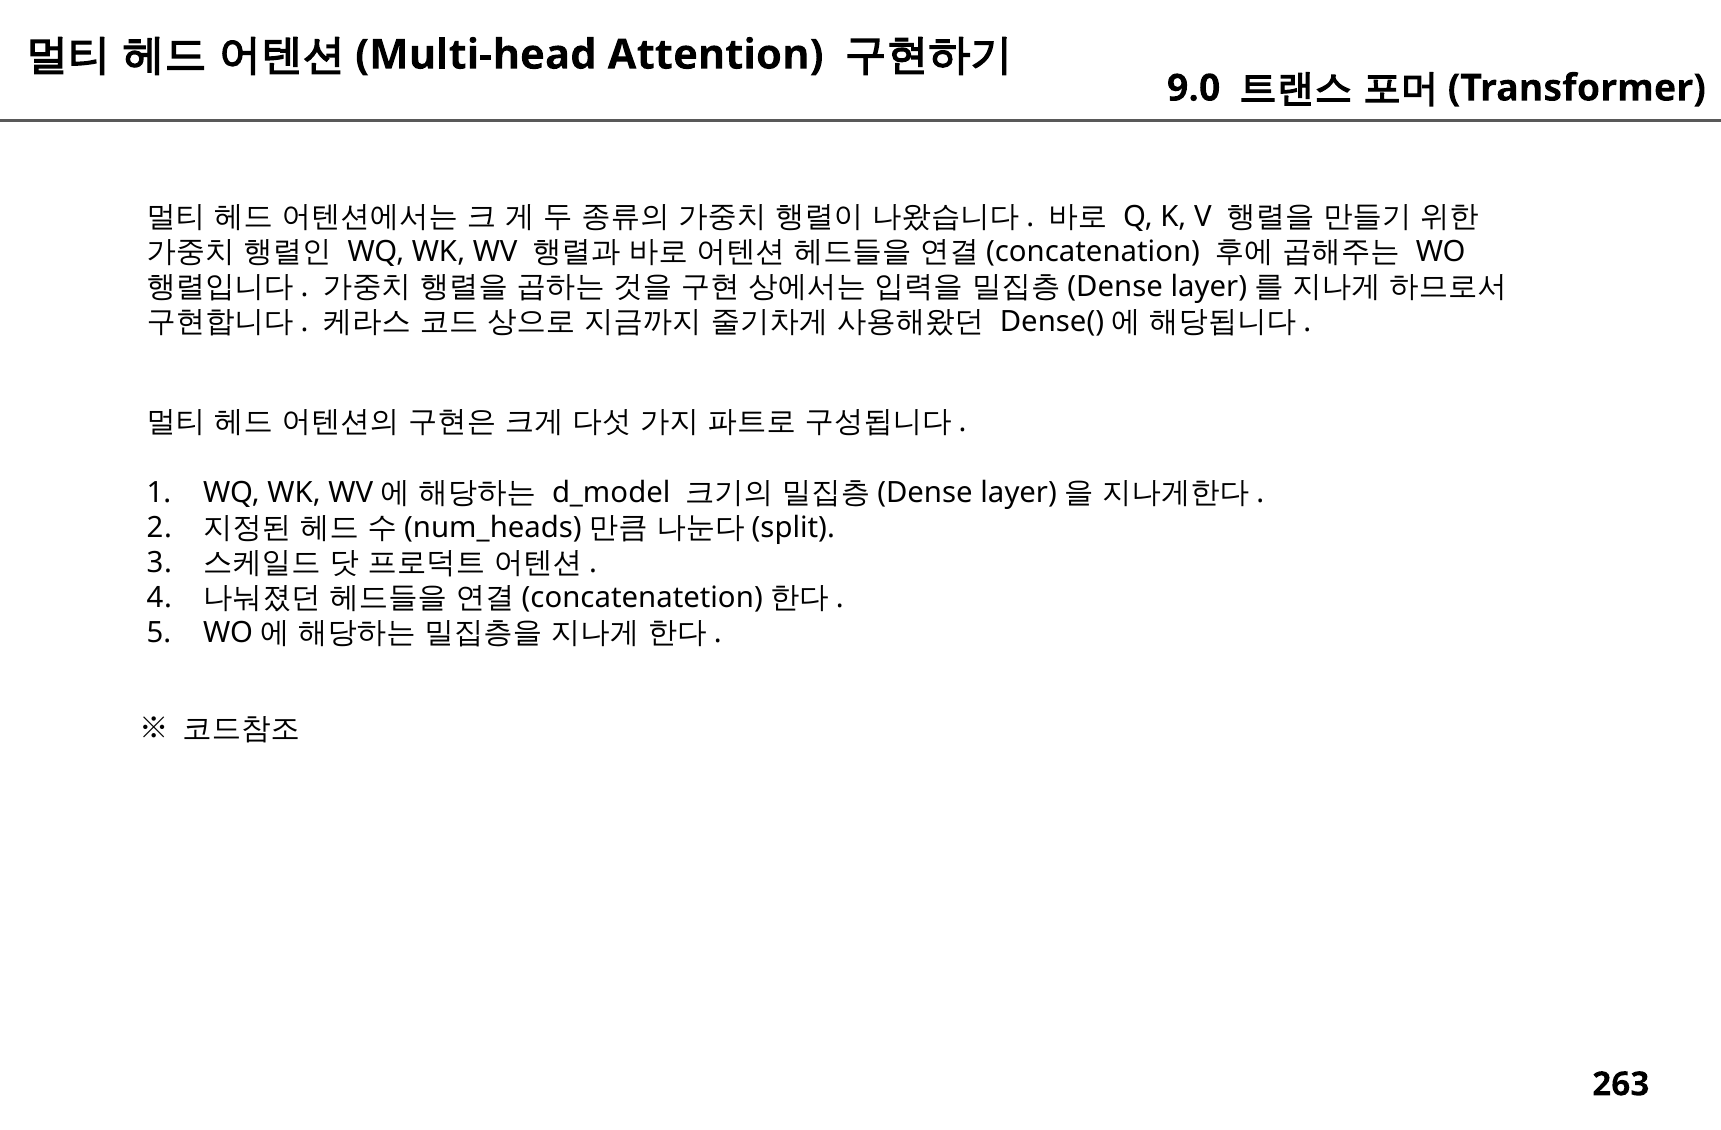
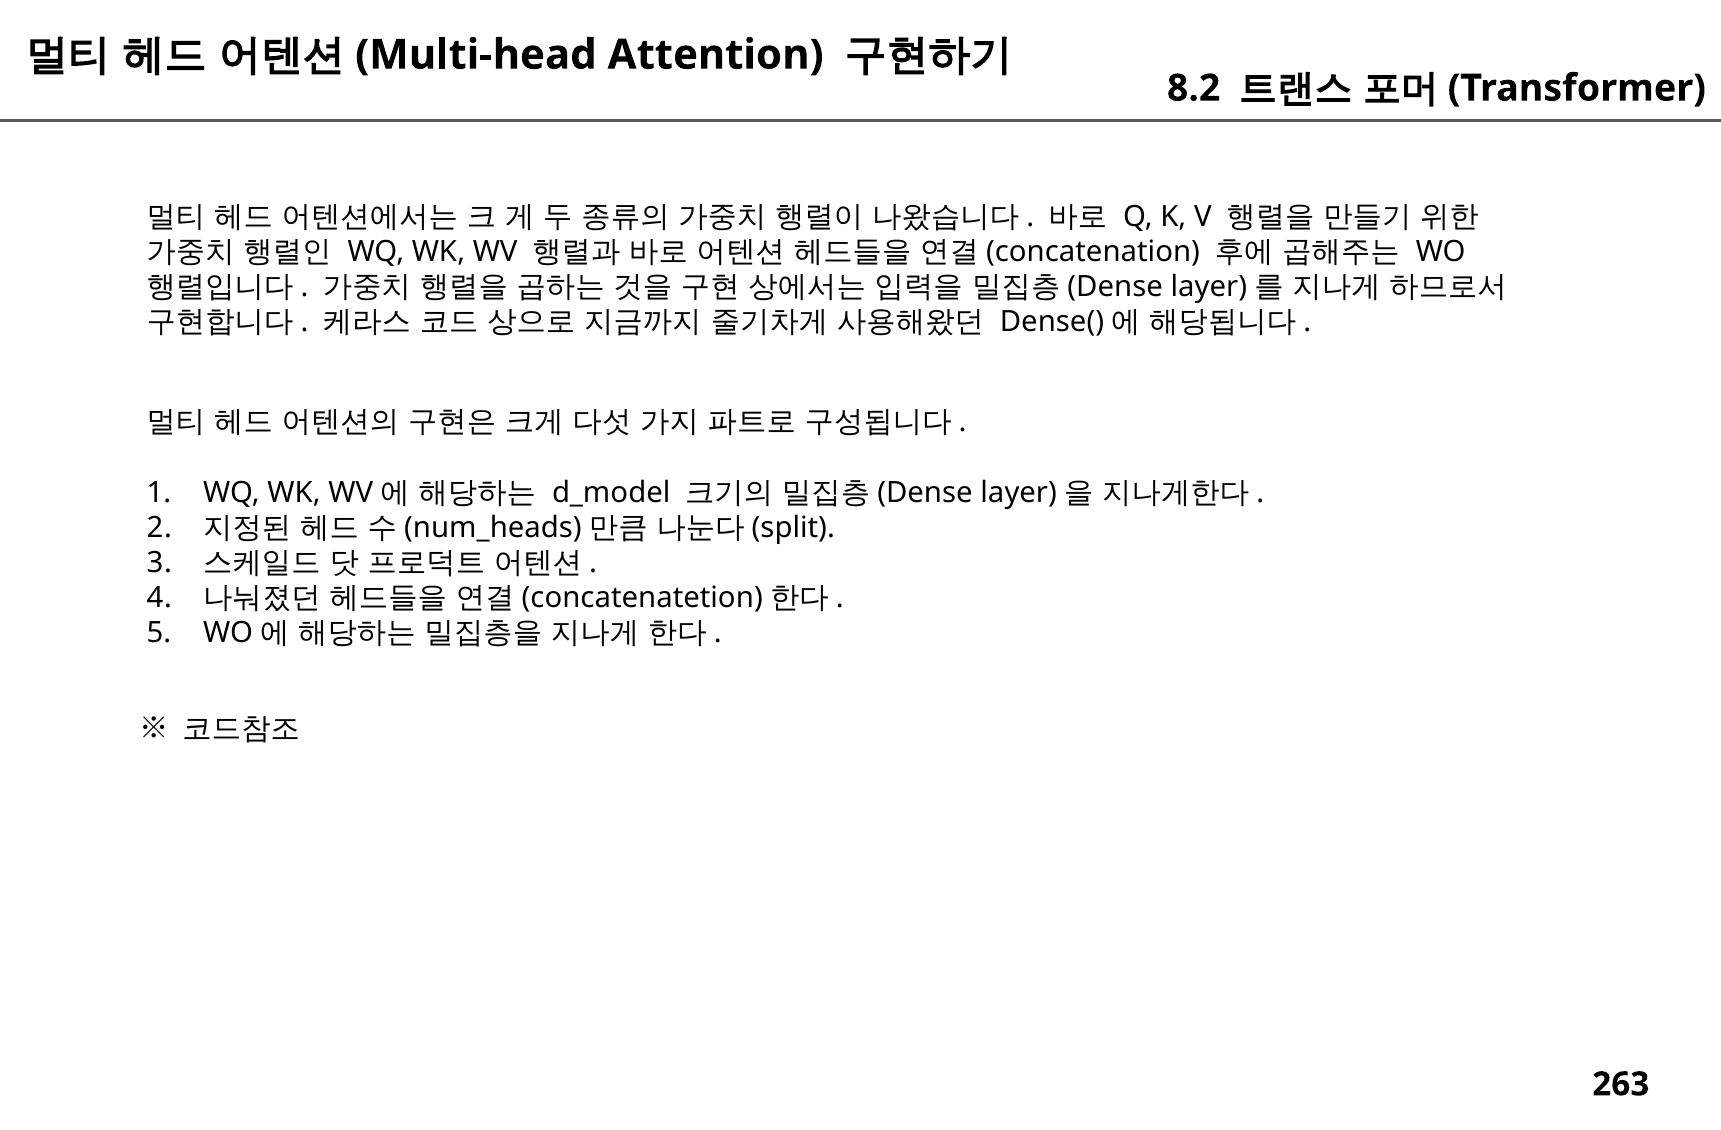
9.0: 9.0 -> 8.2 (1194, 88)
